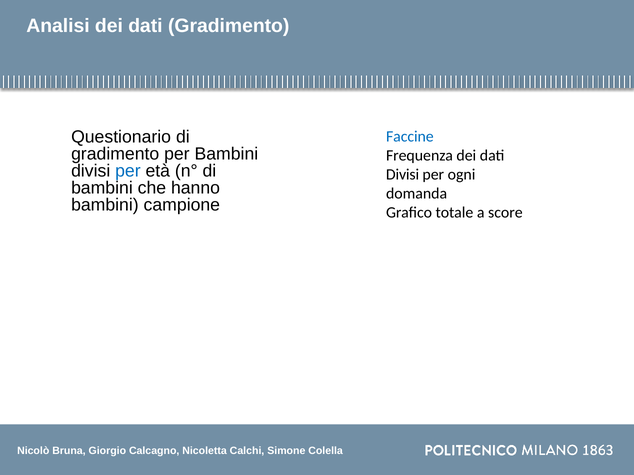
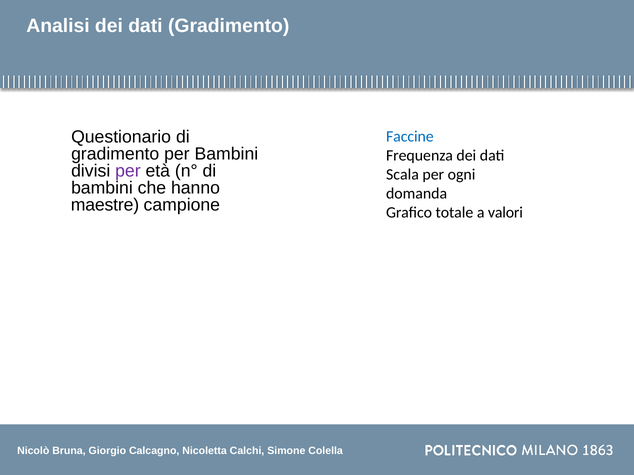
per colour: blue -> purple (128, 171)
Divisi: Divisi -> Scala (402, 175)
bambini: bambini -> maestre (105, 205)
score: score -> valori (505, 213)
